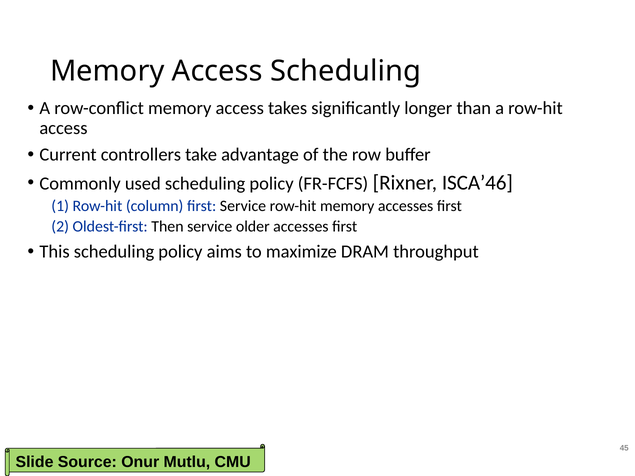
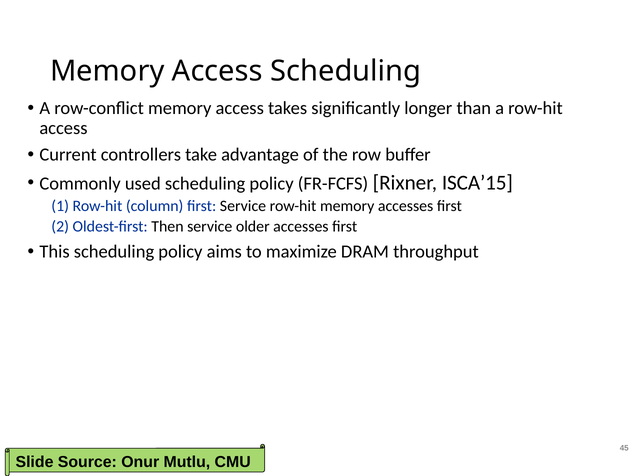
ISCA’46: ISCA’46 -> ISCA’15 (477, 183)
